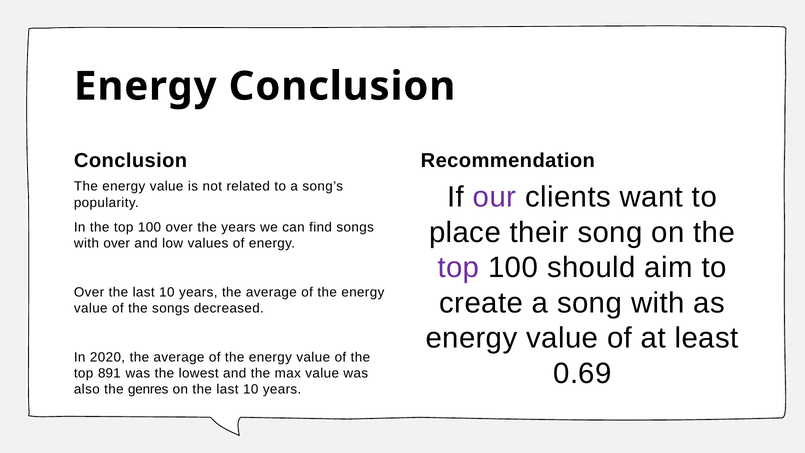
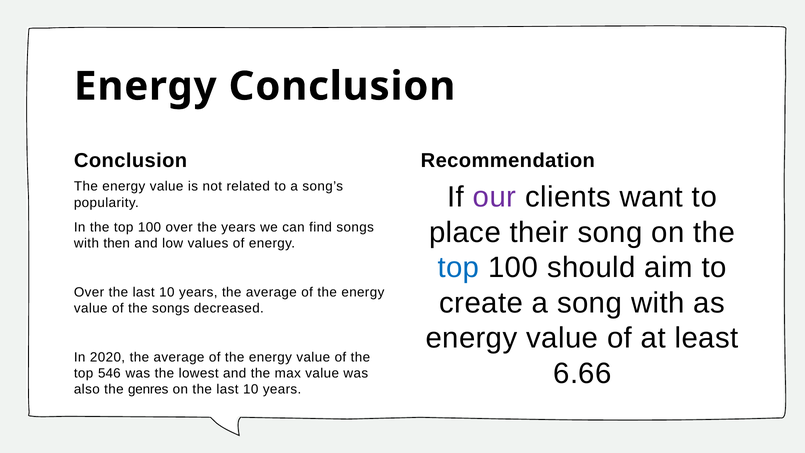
with over: over -> then (117, 243)
top colour: purple -> blue (458, 268)
0.69: 0.69 -> 6.66 (582, 373)
891: 891 -> 546 (109, 373)
